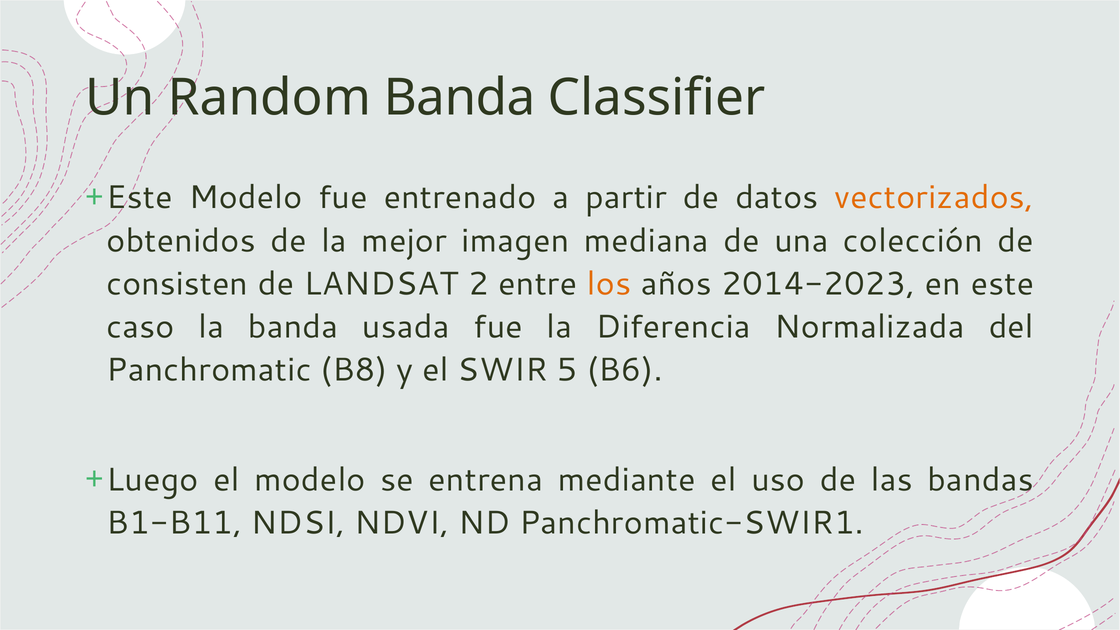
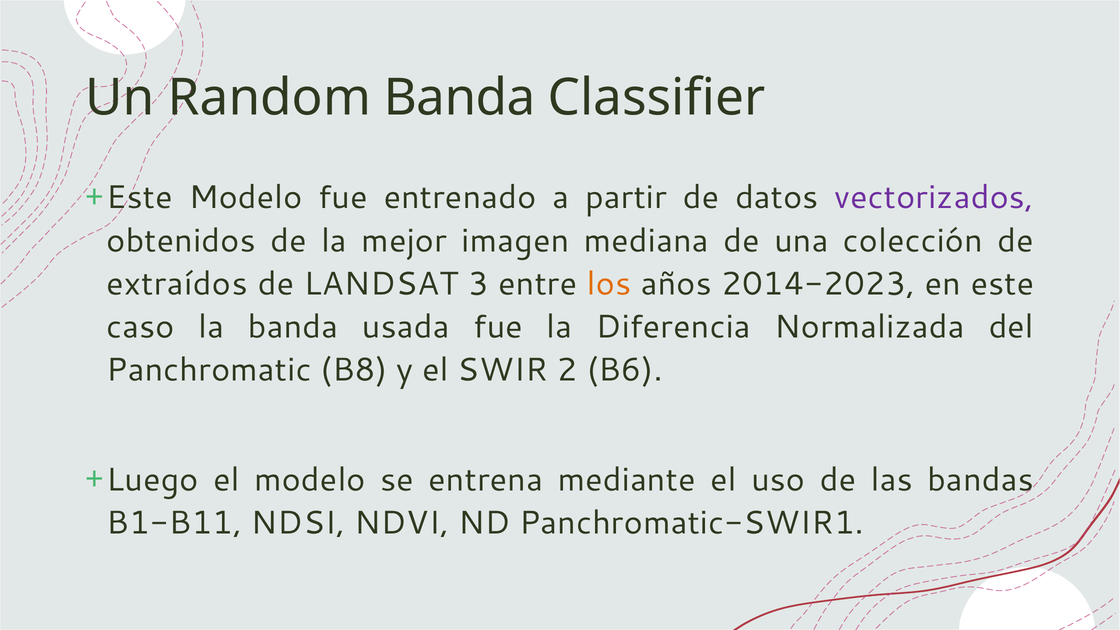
vectorizados colour: orange -> purple (934, 198)
consisten: consisten -> extraídos (177, 284)
2: 2 -> 3 (478, 284)
5: 5 -> 2 (567, 370)
